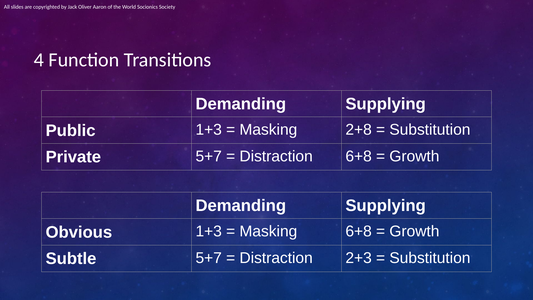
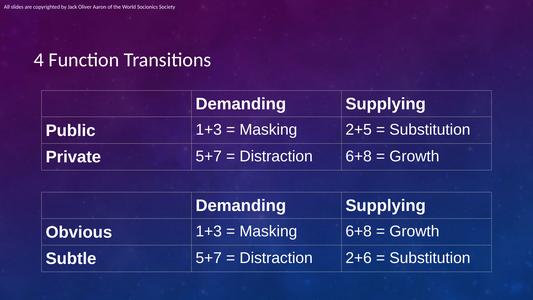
2+8: 2+8 -> 2+5 (359, 130)
2+3: 2+3 -> 2+6 (359, 258)
